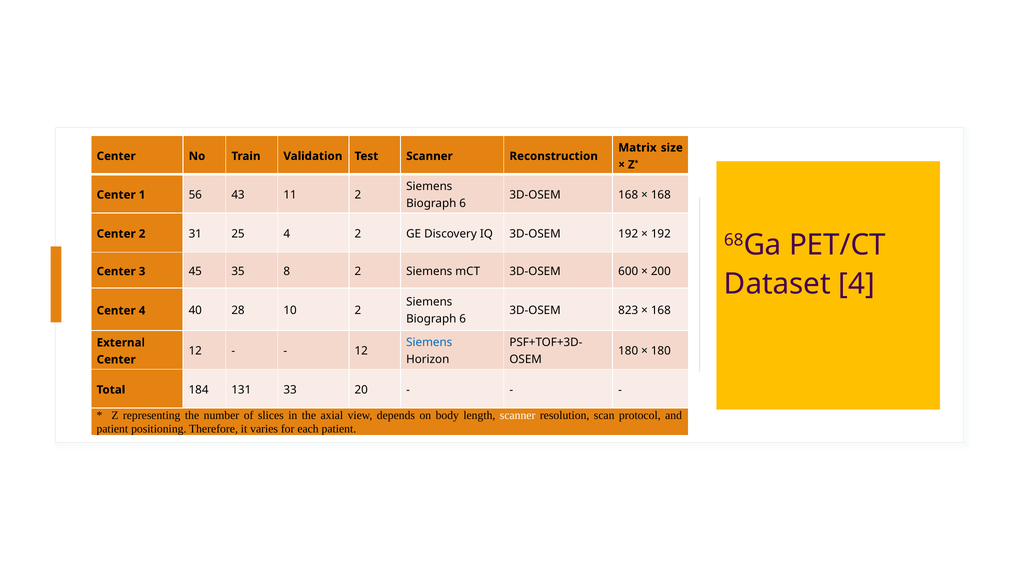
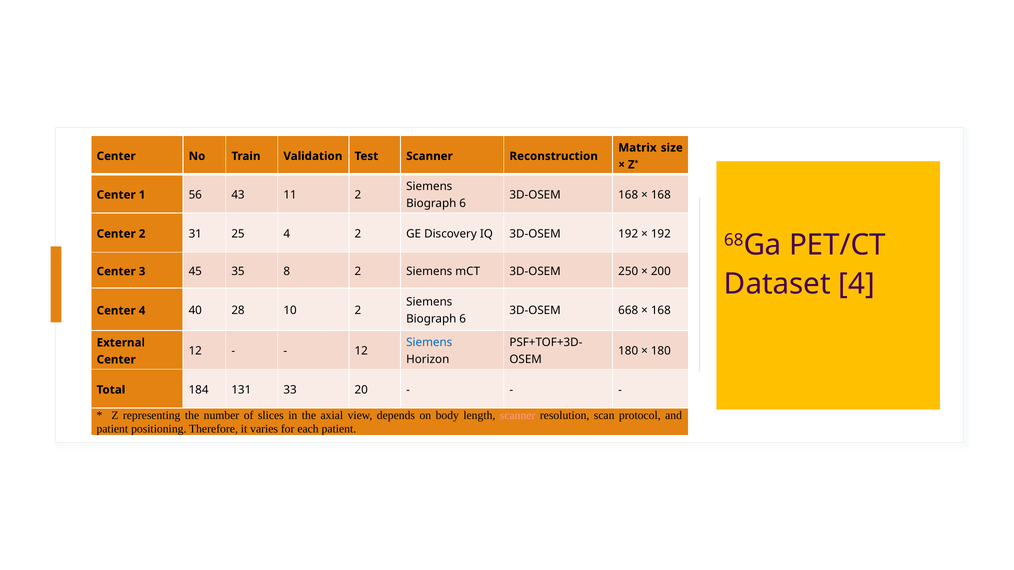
600: 600 -> 250 (628, 272)
823: 823 -> 668 (628, 311)
scanner colour: white -> pink (518, 416)
